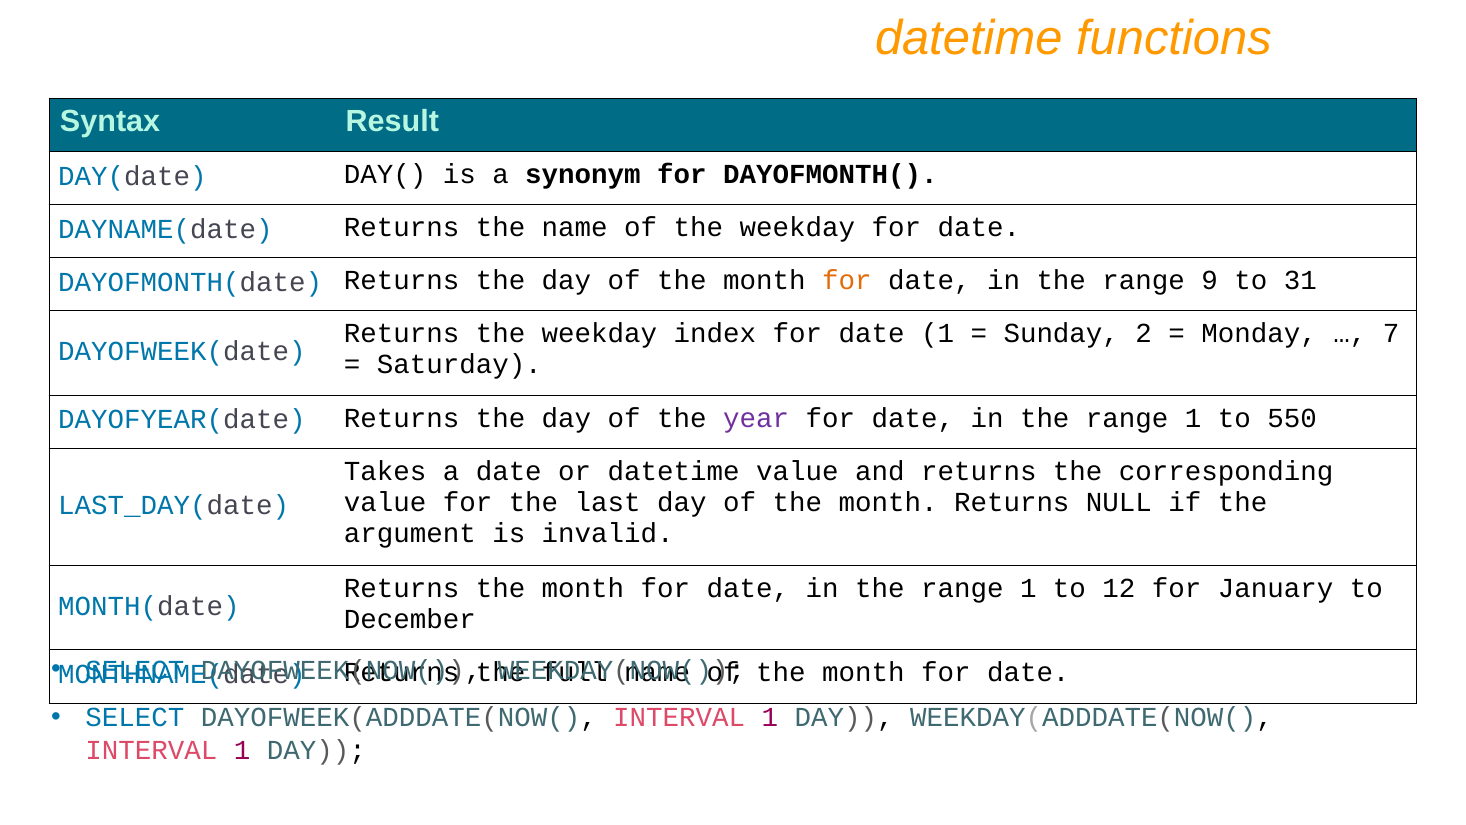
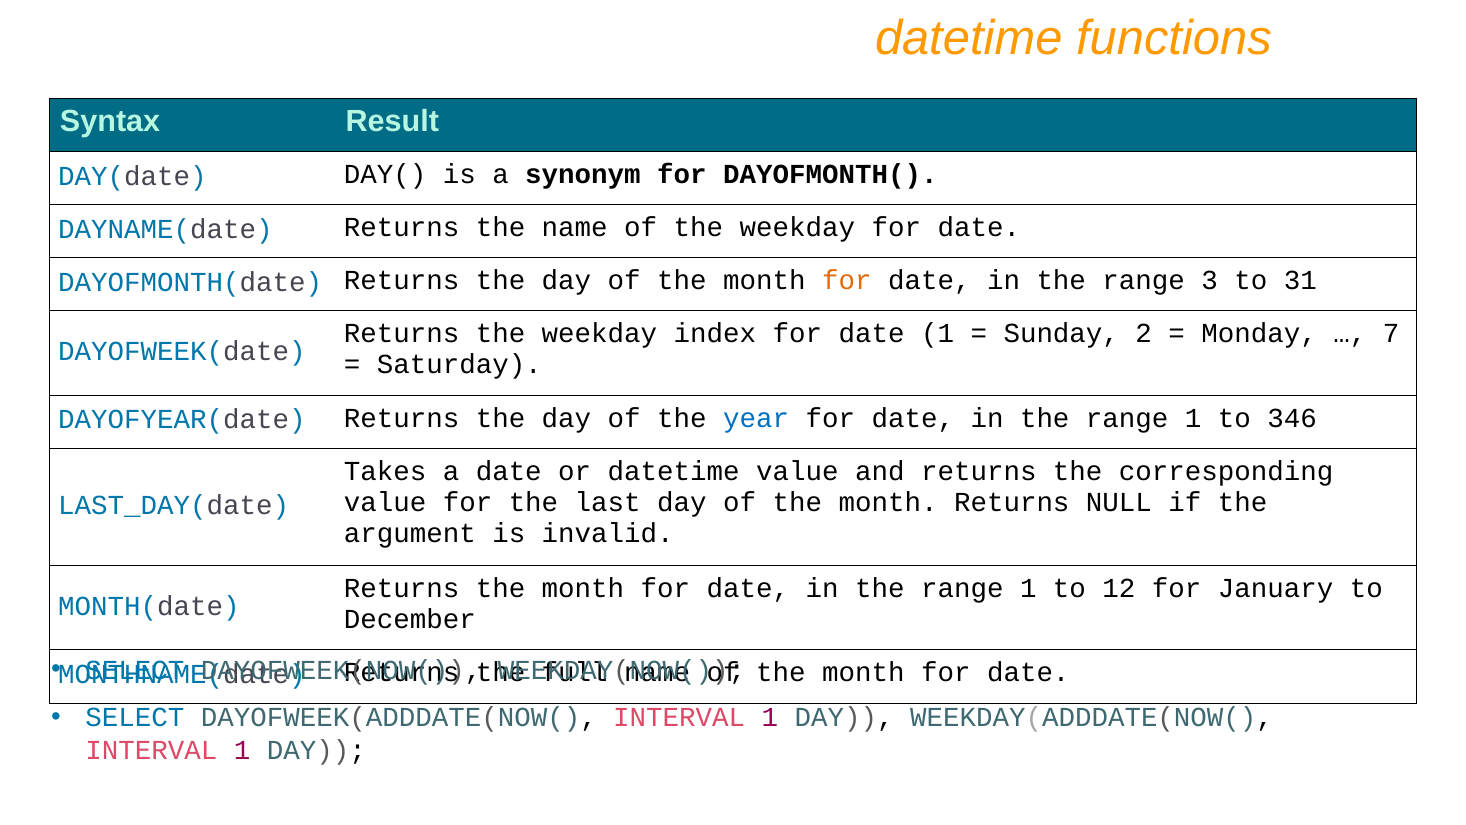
9: 9 -> 3 (1210, 280)
year colour: purple -> blue (756, 418)
550: 550 -> 346 (1292, 418)
